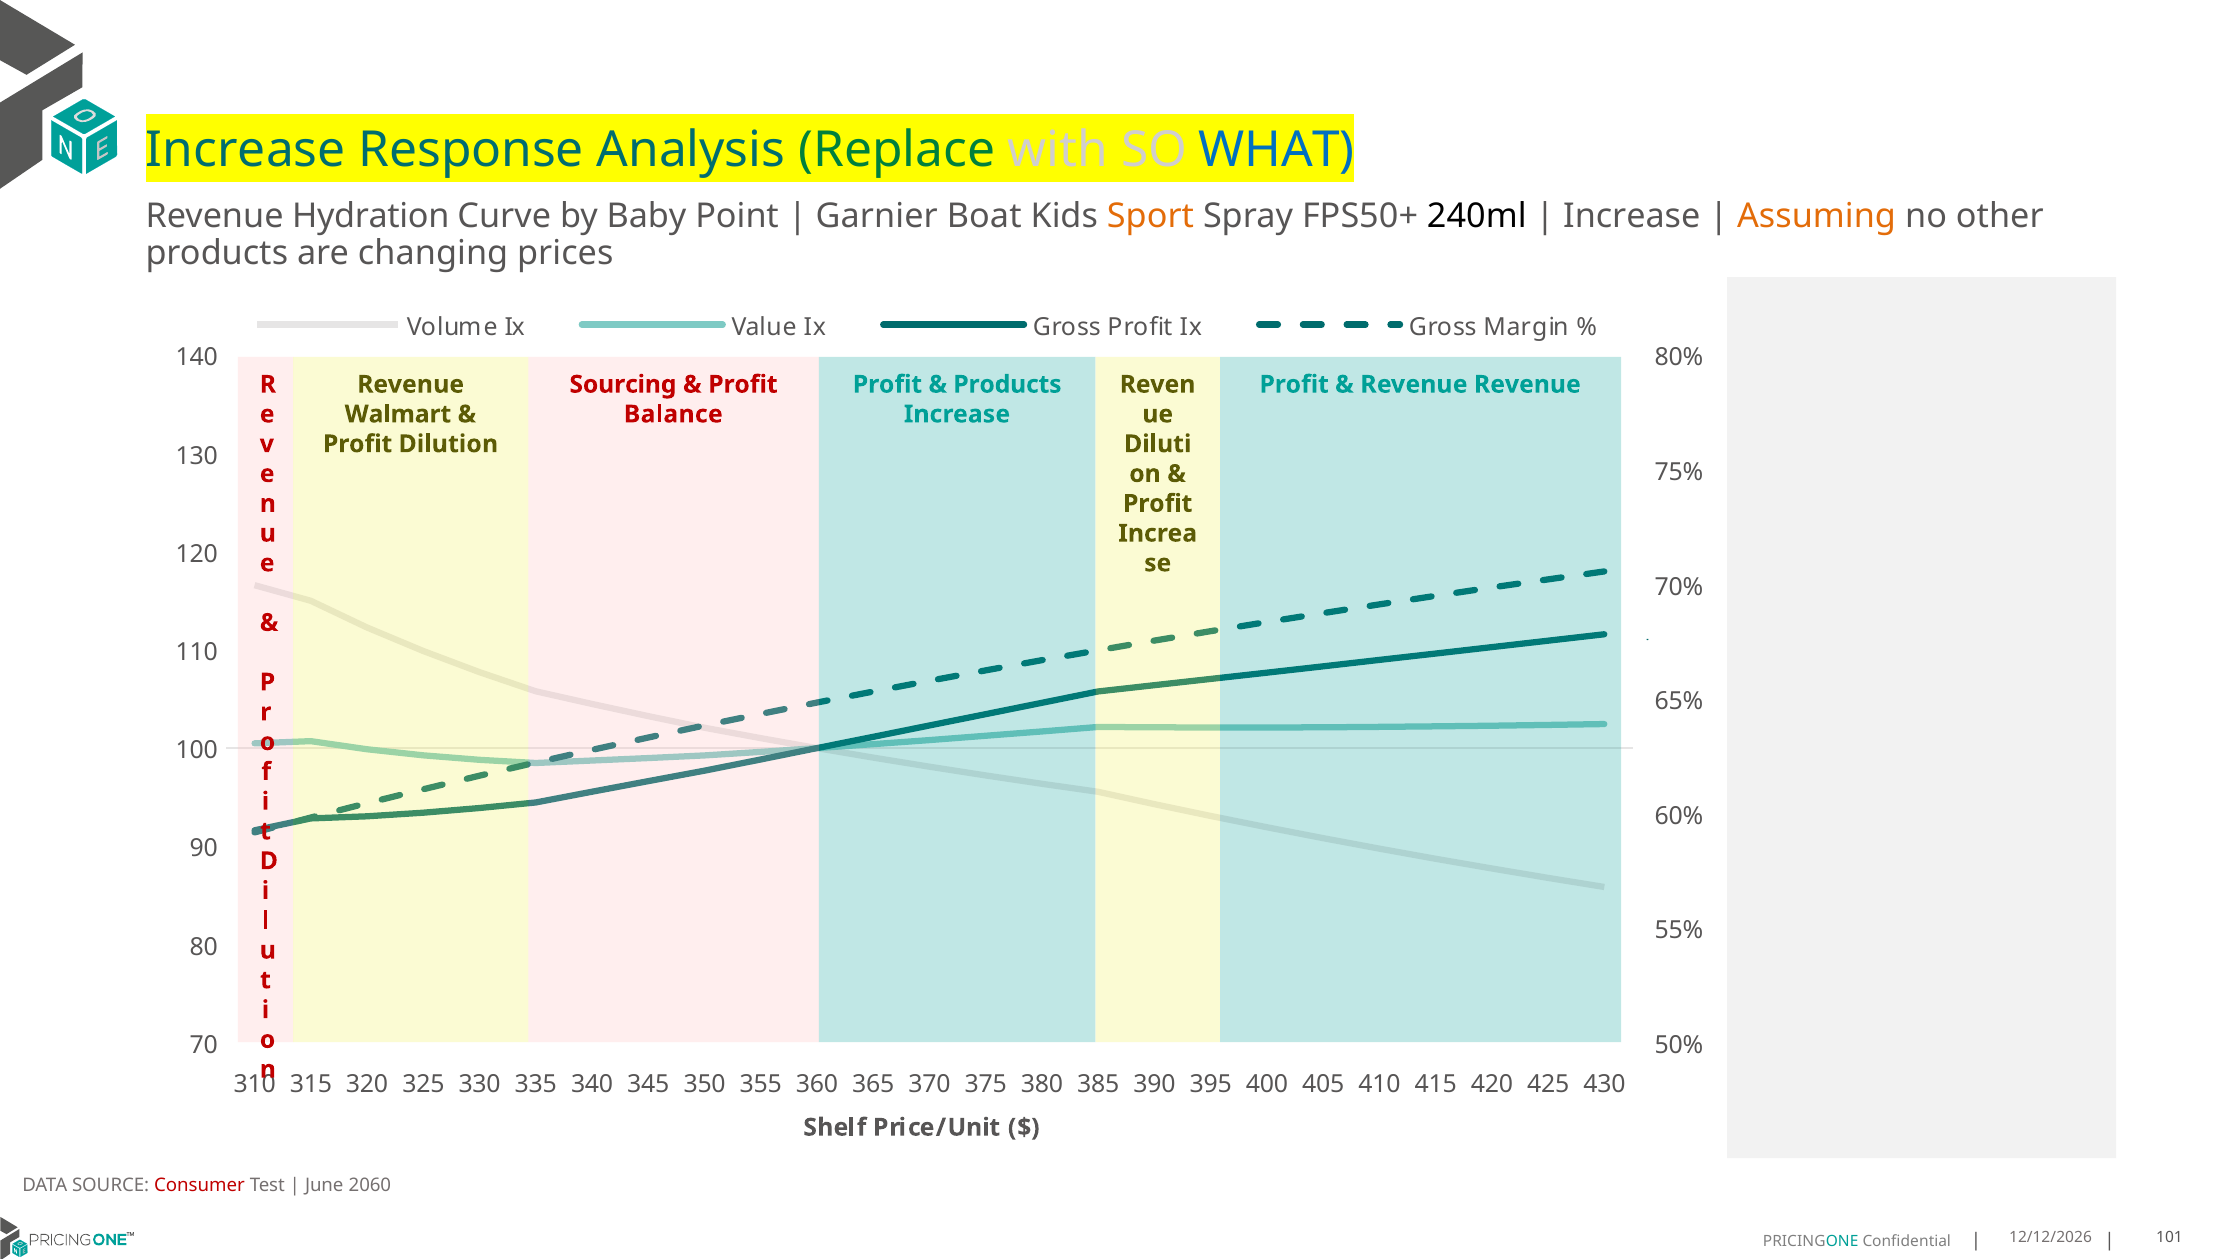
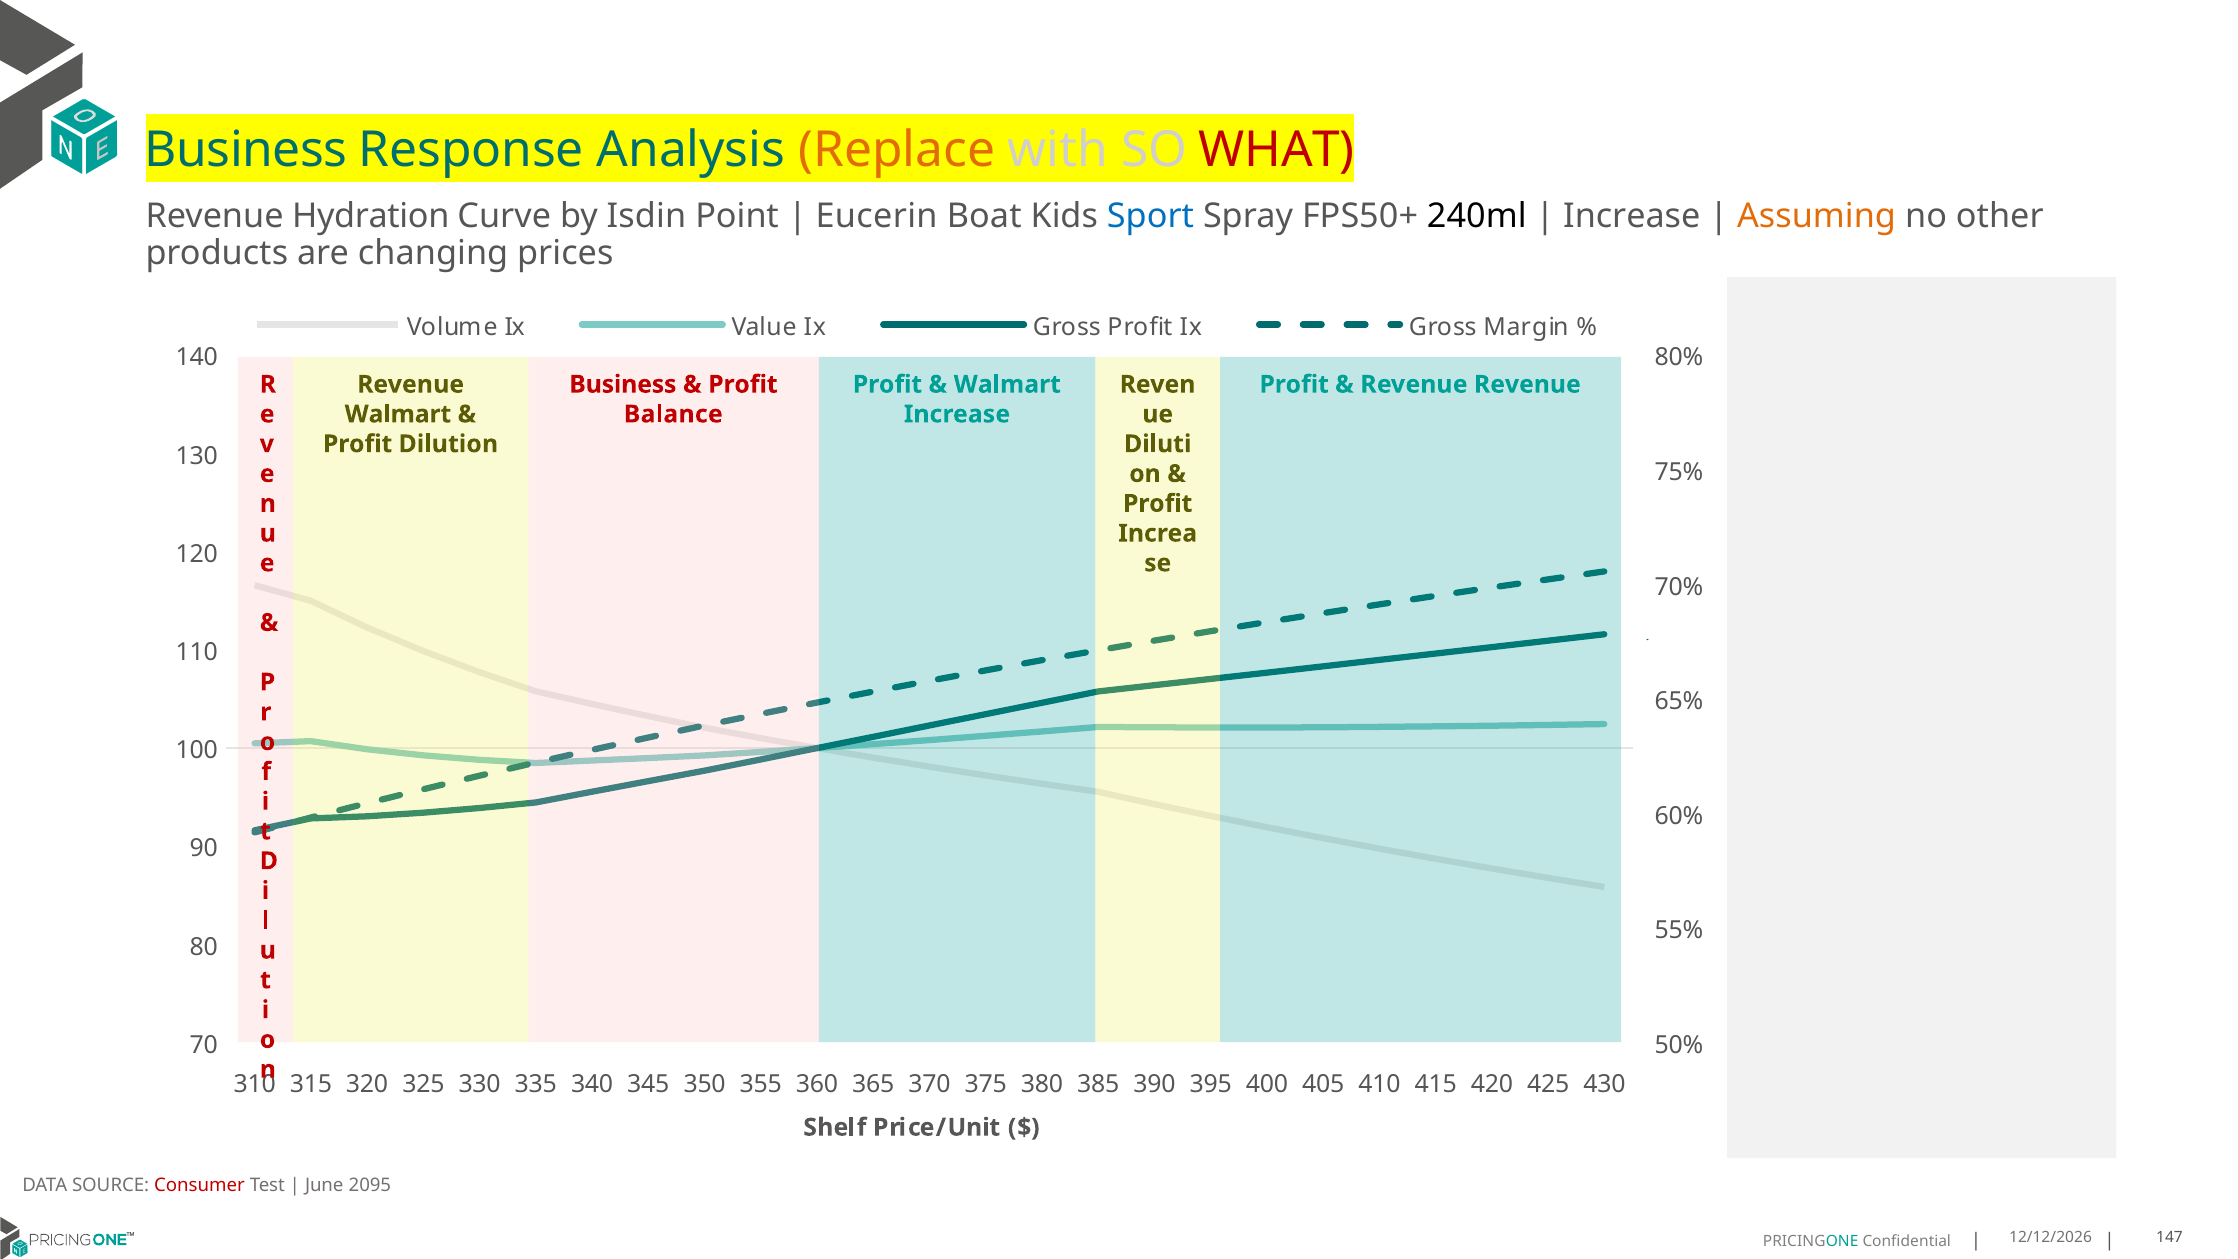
Increase: Increase -> Business (246, 150)
Replace colour: green -> orange (897, 150)
WHAT colour: blue -> red (1277, 150)
Baby: Baby -> Isdin (646, 217)
Garnier: Garnier -> Eucerin (877, 217)
Sport colour: orange -> blue (1150, 217)
Sourcing: Sourcing -> Business (623, 384)
Products: Products -> Walmart (1007, 384)
2060: 2060 -> 2095 (370, 1186)
101: 101 -> 147 (2169, 1238)
